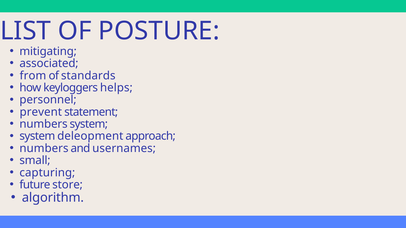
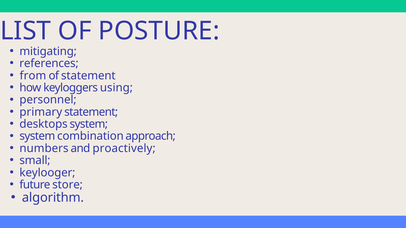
associated: associated -> references (49, 64)
of standards: standards -> statement (88, 76)
helps: helps -> using (116, 88)
prevent: prevent -> primary (41, 112)
numbers: numbers -> desktops (44, 124)
deleopment: deleopment -> combination (90, 136)
usernames: usernames -> proactively (124, 149)
capturing: capturing -> keylooger (47, 173)
